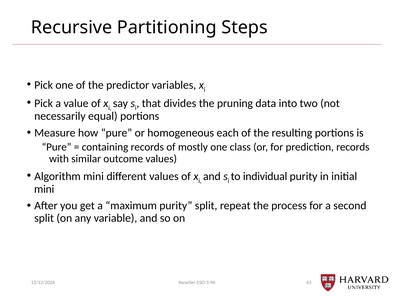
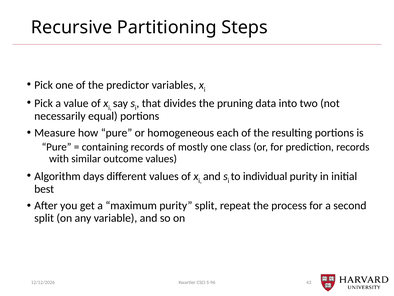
Algorithm mini: mini -> days (94, 176)
mini: mini -> best (44, 189)
